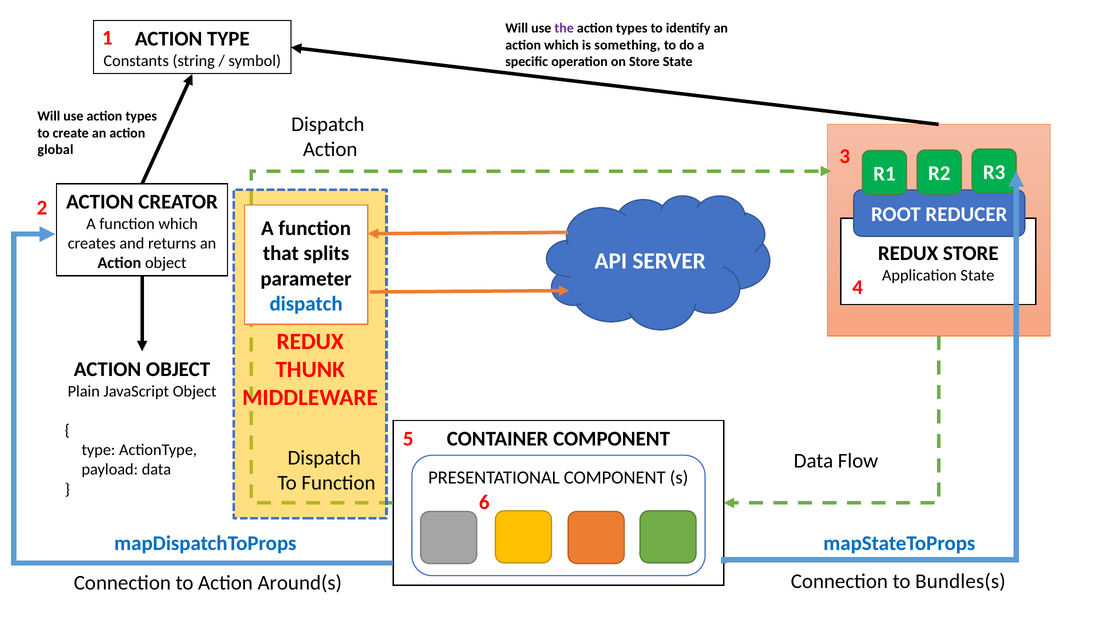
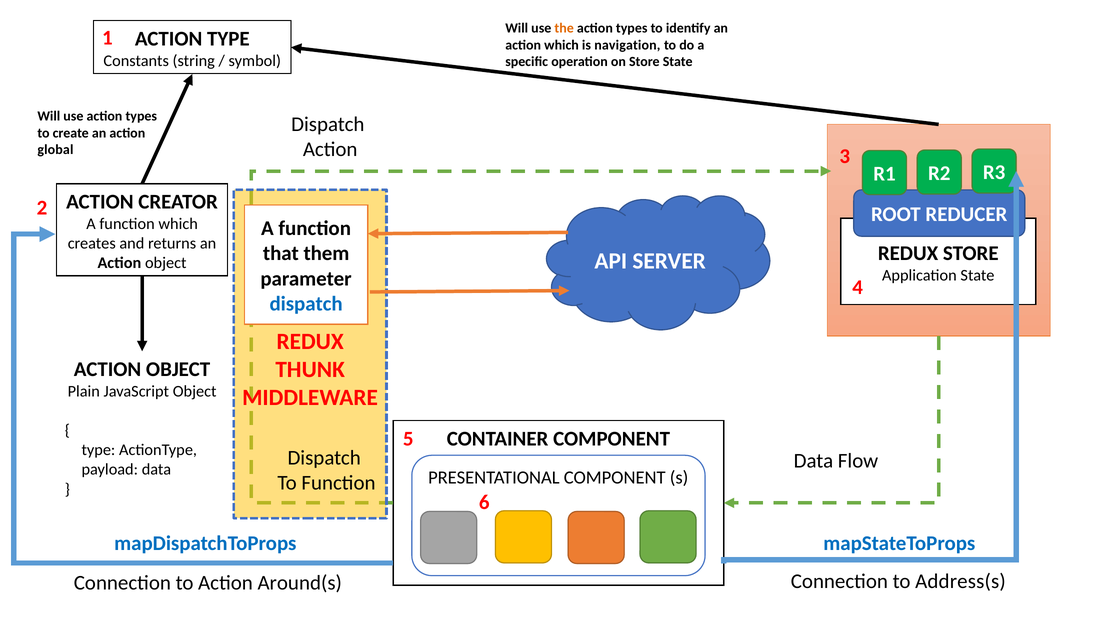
the colour: purple -> orange (564, 28)
something: something -> navigation (627, 45)
splits: splits -> them (326, 254)
Bundles(s: Bundles(s -> Address(s (960, 582)
